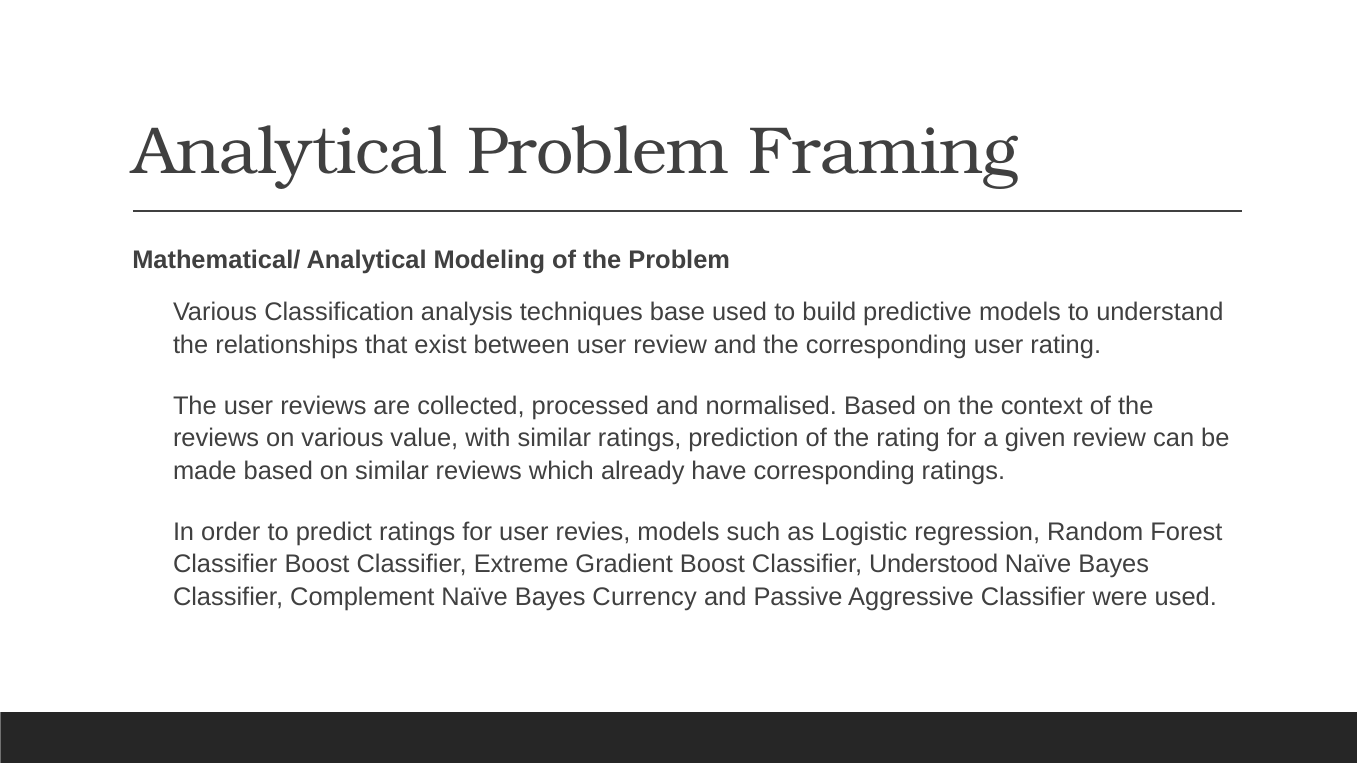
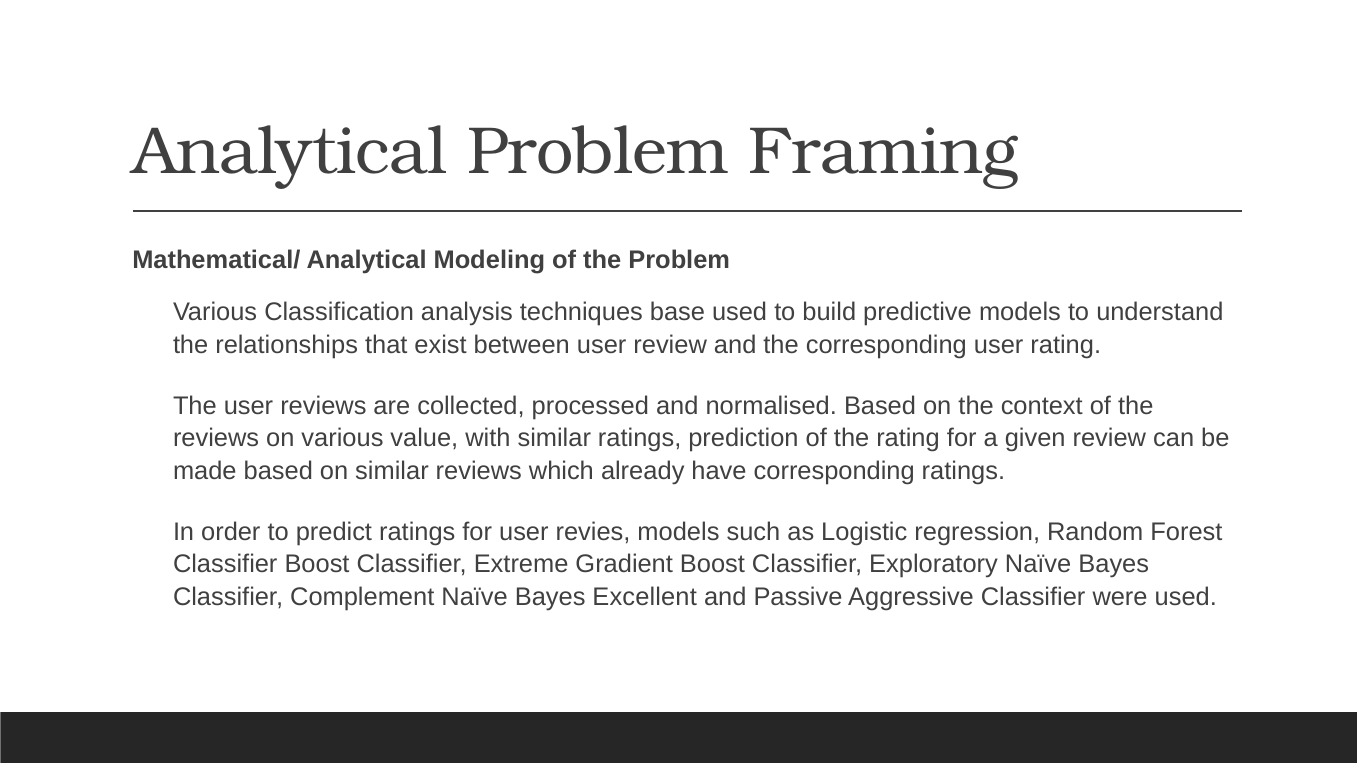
Understood: Understood -> Exploratory (934, 565)
Currency: Currency -> Excellent (645, 597)
